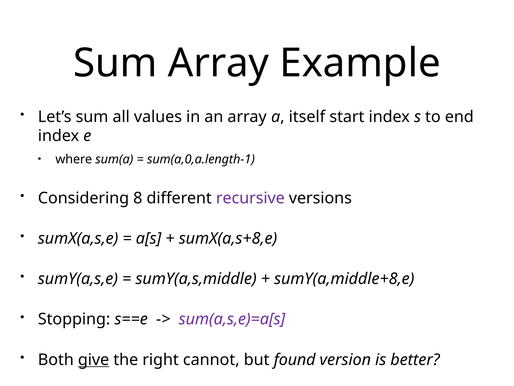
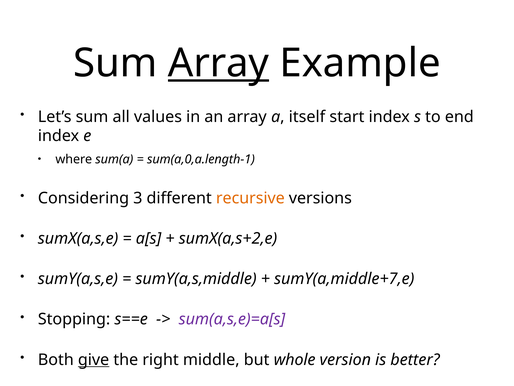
Array underline: none -> present (219, 63)
8: 8 -> 3 (138, 198)
recursive colour: purple -> orange (250, 198)
sumX(a,s+8,e: sumX(a,s+8,e -> sumX(a,s+2,e (228, 238)
sumY(a,middle+8,e: sumY(a,middle+8,e -> sumY(a,middle+7,e (344, 279)
cannot: cannot -> middle (211, 359)
found: found -> whole (295, 359)
